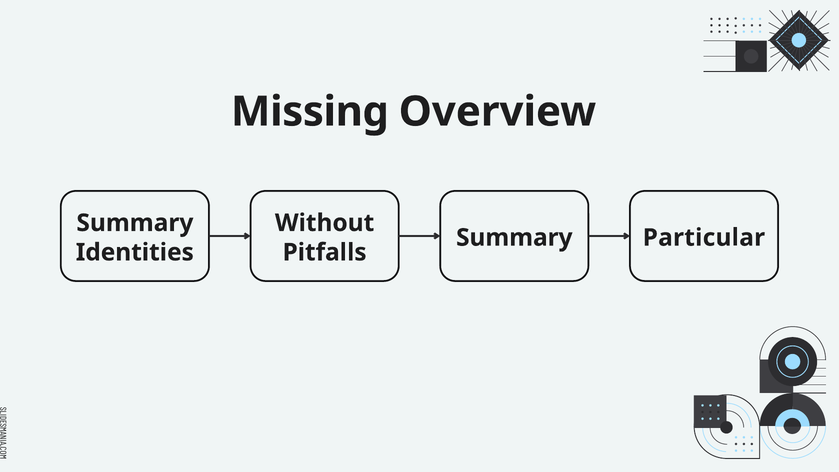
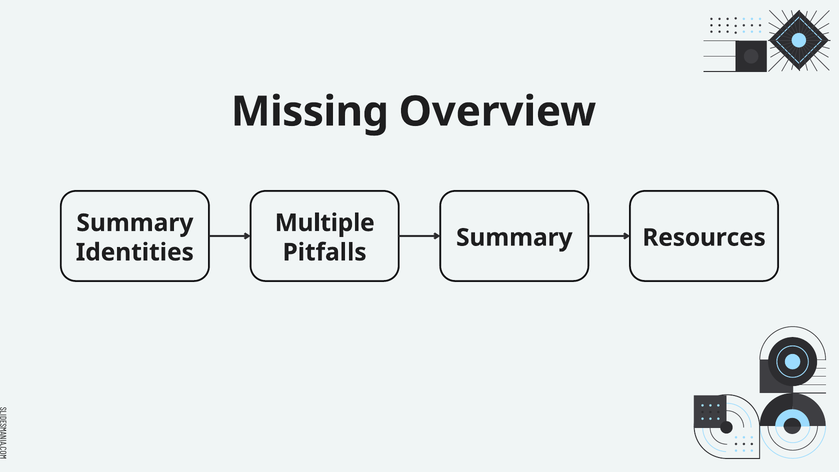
Without: Without -> Multiple (325, 223)
Particular: Particular -> Resources (704, 238)
